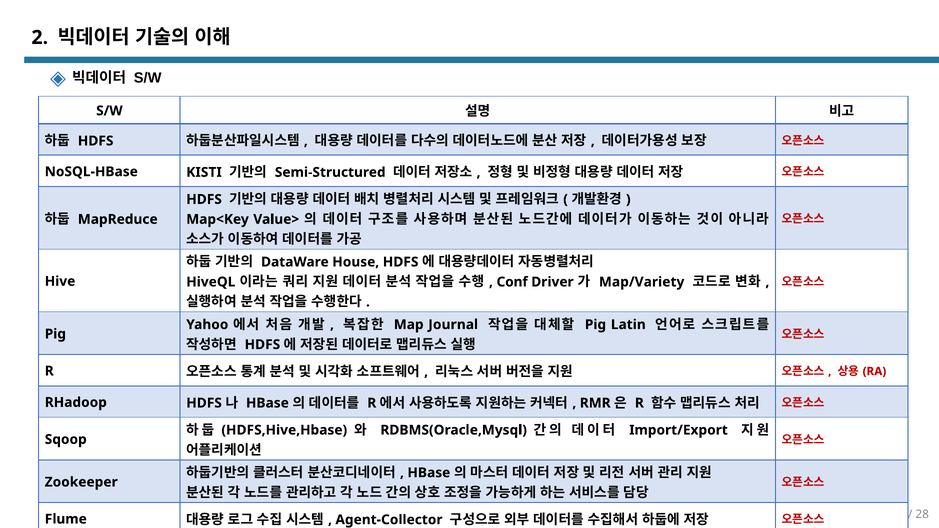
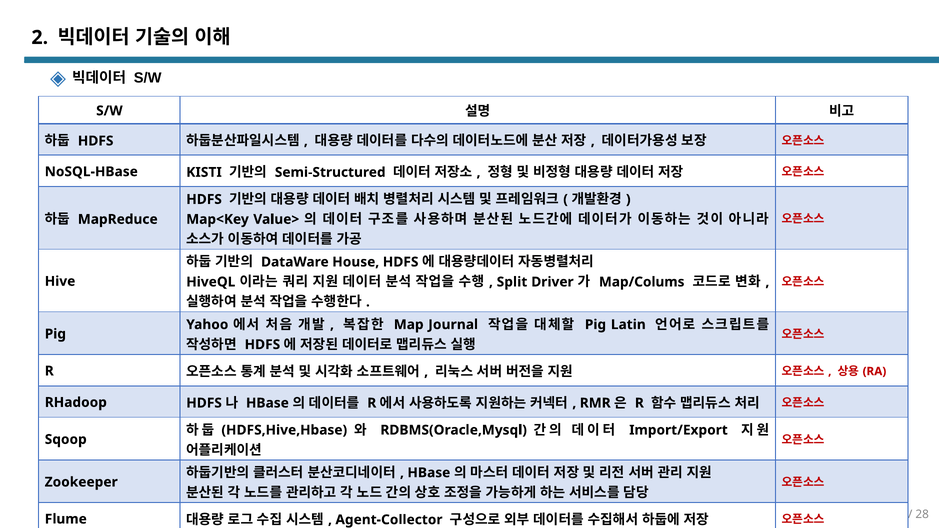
Conf: Conf -> Split (512, 282)
Map/Variety: Map/Variety -> Map/Colums (642, 282)
